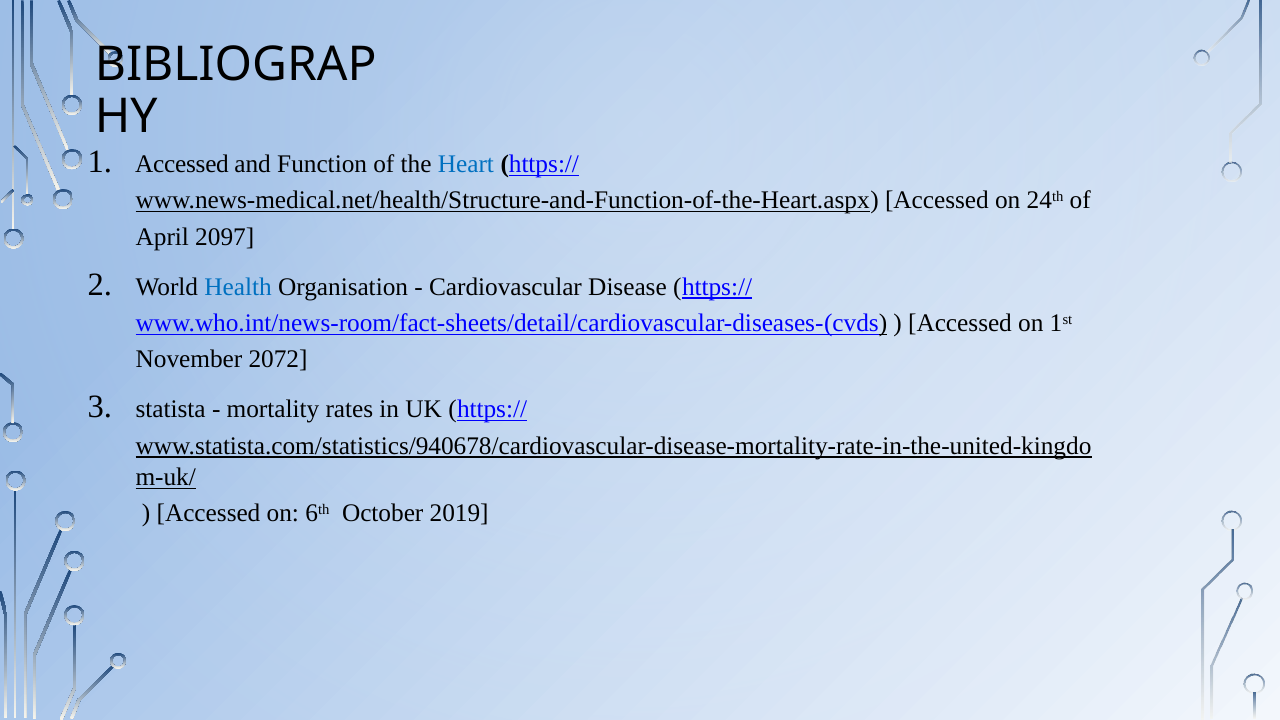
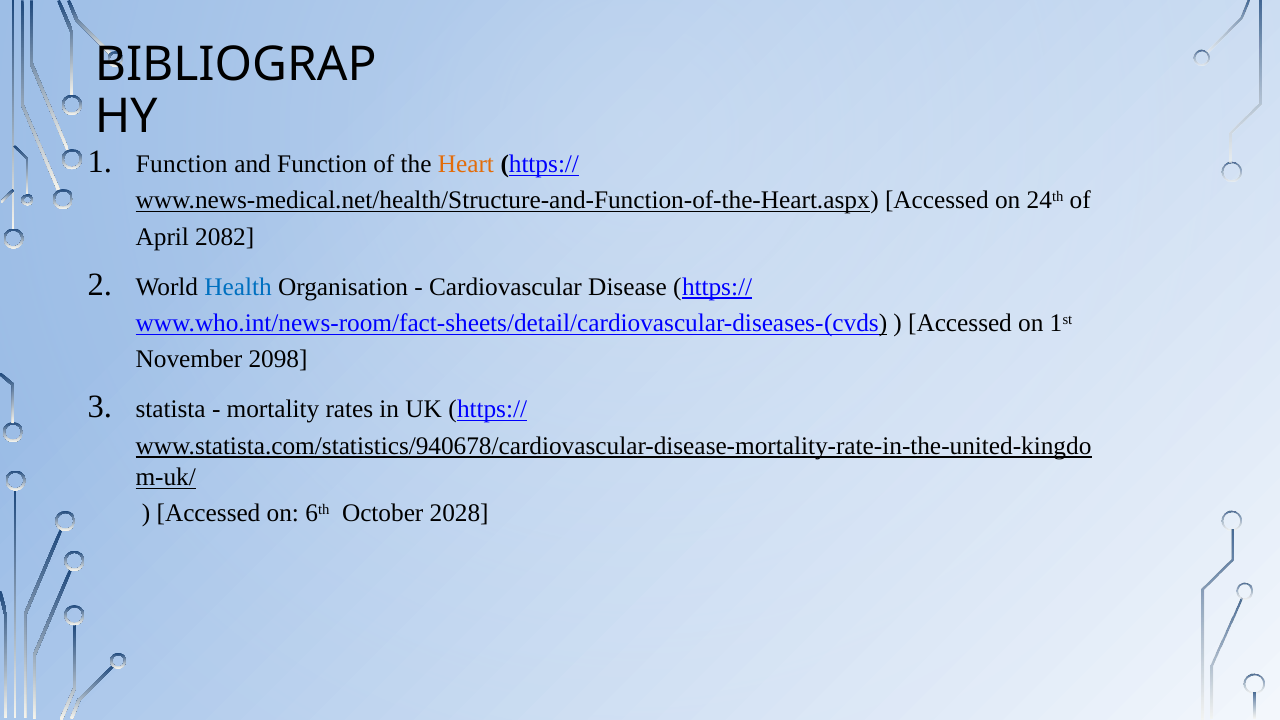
Accessed: Accessed -> Function (182, 164)
Heart colour: blue -> orange (466, 164)
2097: 2097 -> 2082 (225, 237)
2072: 2072 -> 2098 (278, 360)
2019: 2019 -> 2028 (459, 514)
